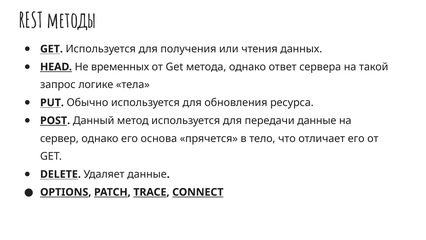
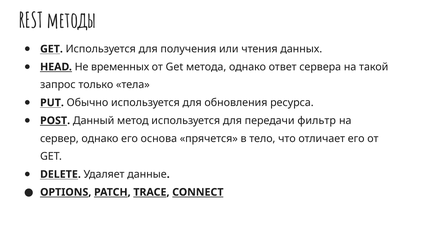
логике: логике -> только (96, 85)
передачи данные: данные -> фильтр (317, 120)
